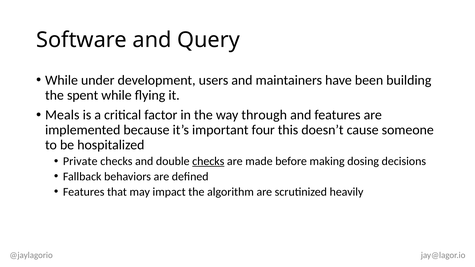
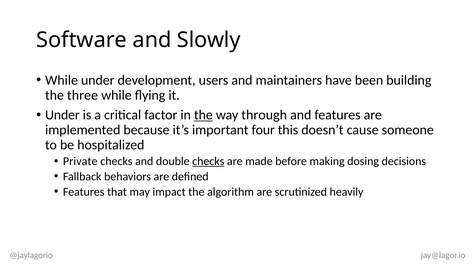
Query: Query -> Slowly (209, 40)
spent: spent -> three (83, 95)
Meals: Meals -> Under (62, 115)
the underline: none -> present (203, 115)
